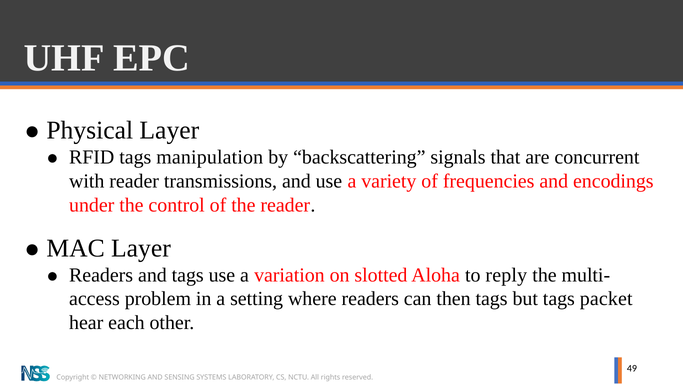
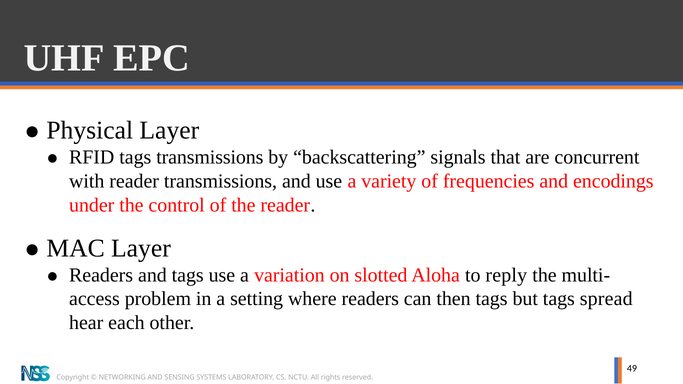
tags manipulation: manipulation -> transmissions (210, 157)
packet: packet -> spread (606, 299)
